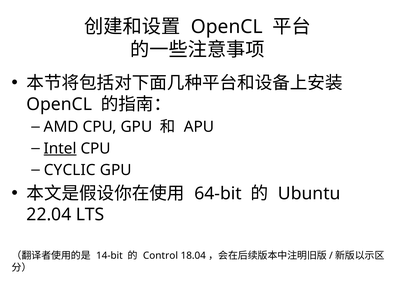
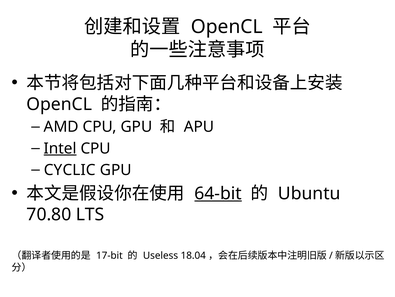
64-bit underline: none -> present (218, 193)
22.04: 22.04 -> 70.80 (49, 214)
14-bit: 14-bit -> 17-bit (109, 255)
Control: Control -> Useless (161, 255)
